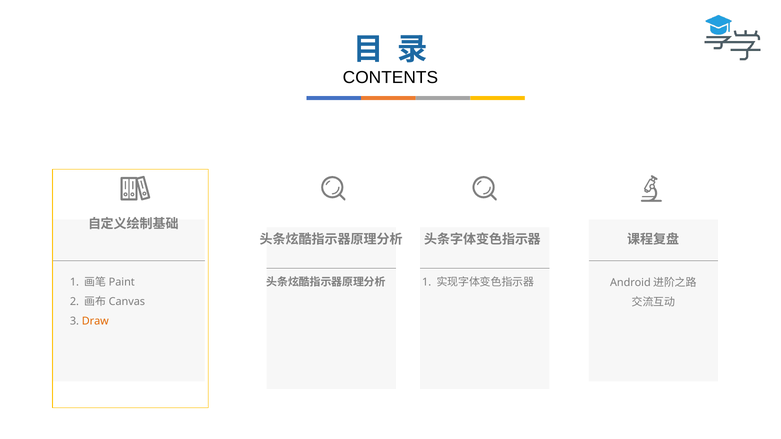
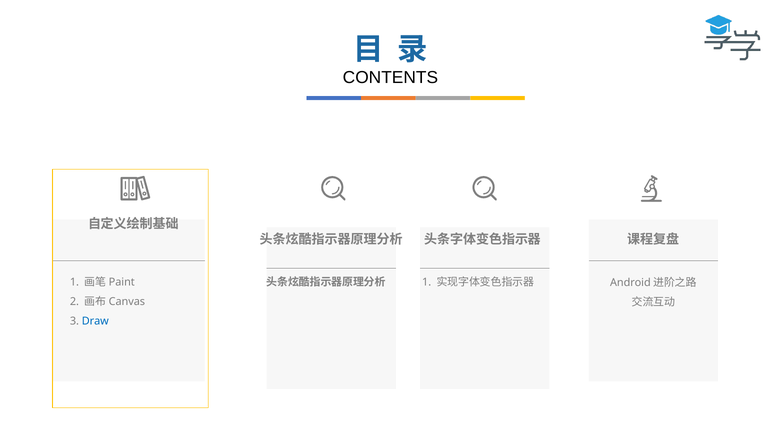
Draw colour: orange -> blue (95, 321)
